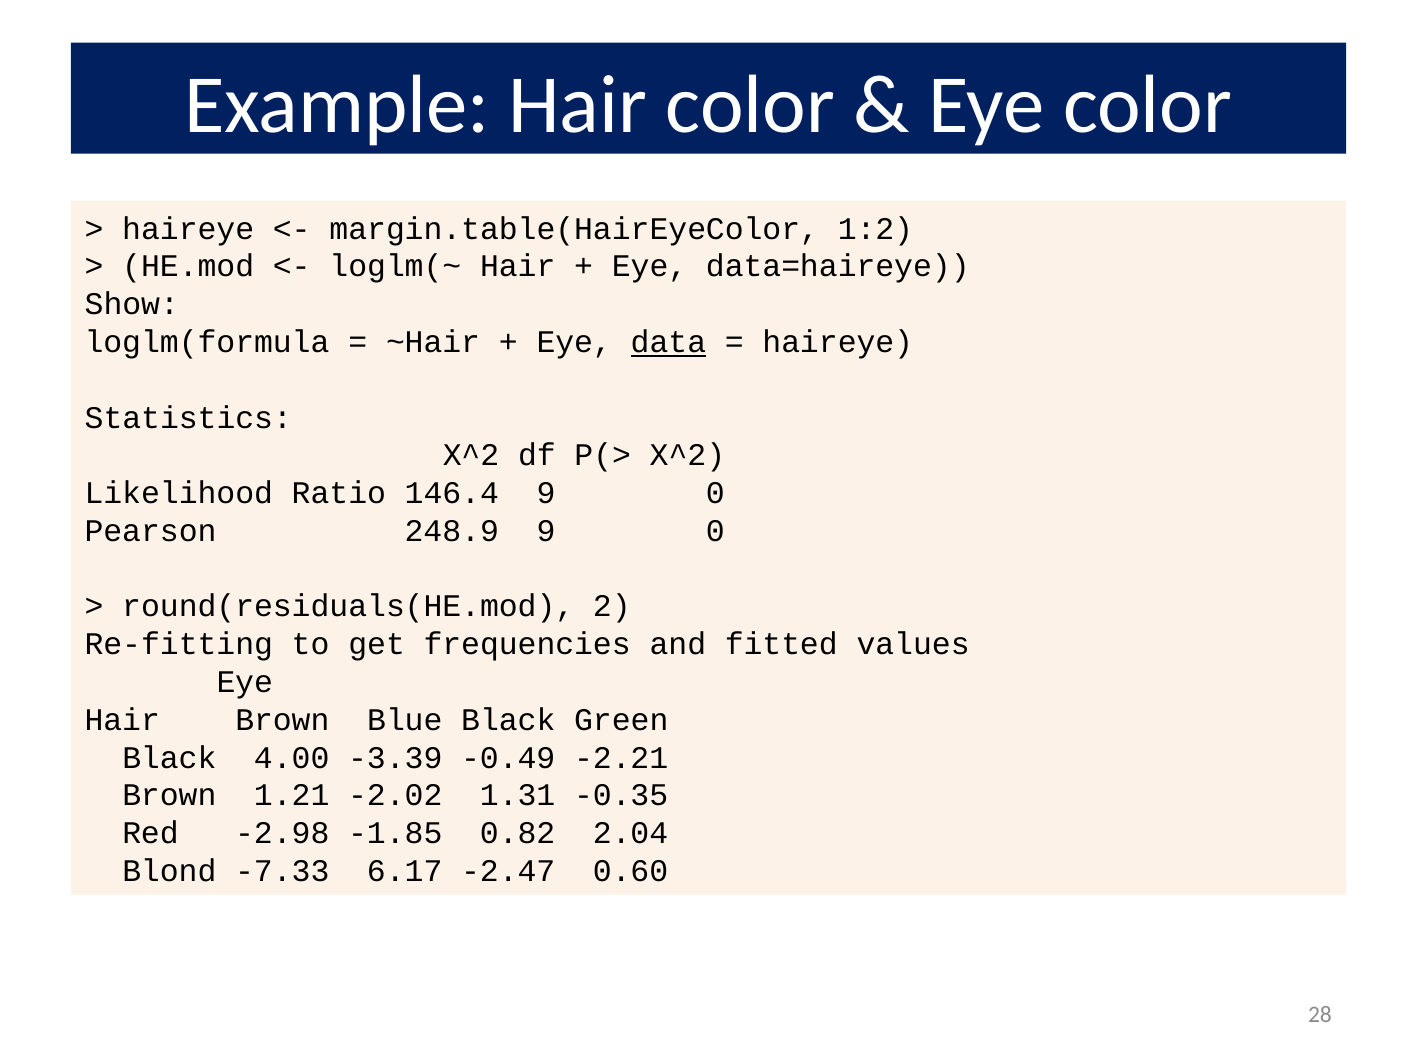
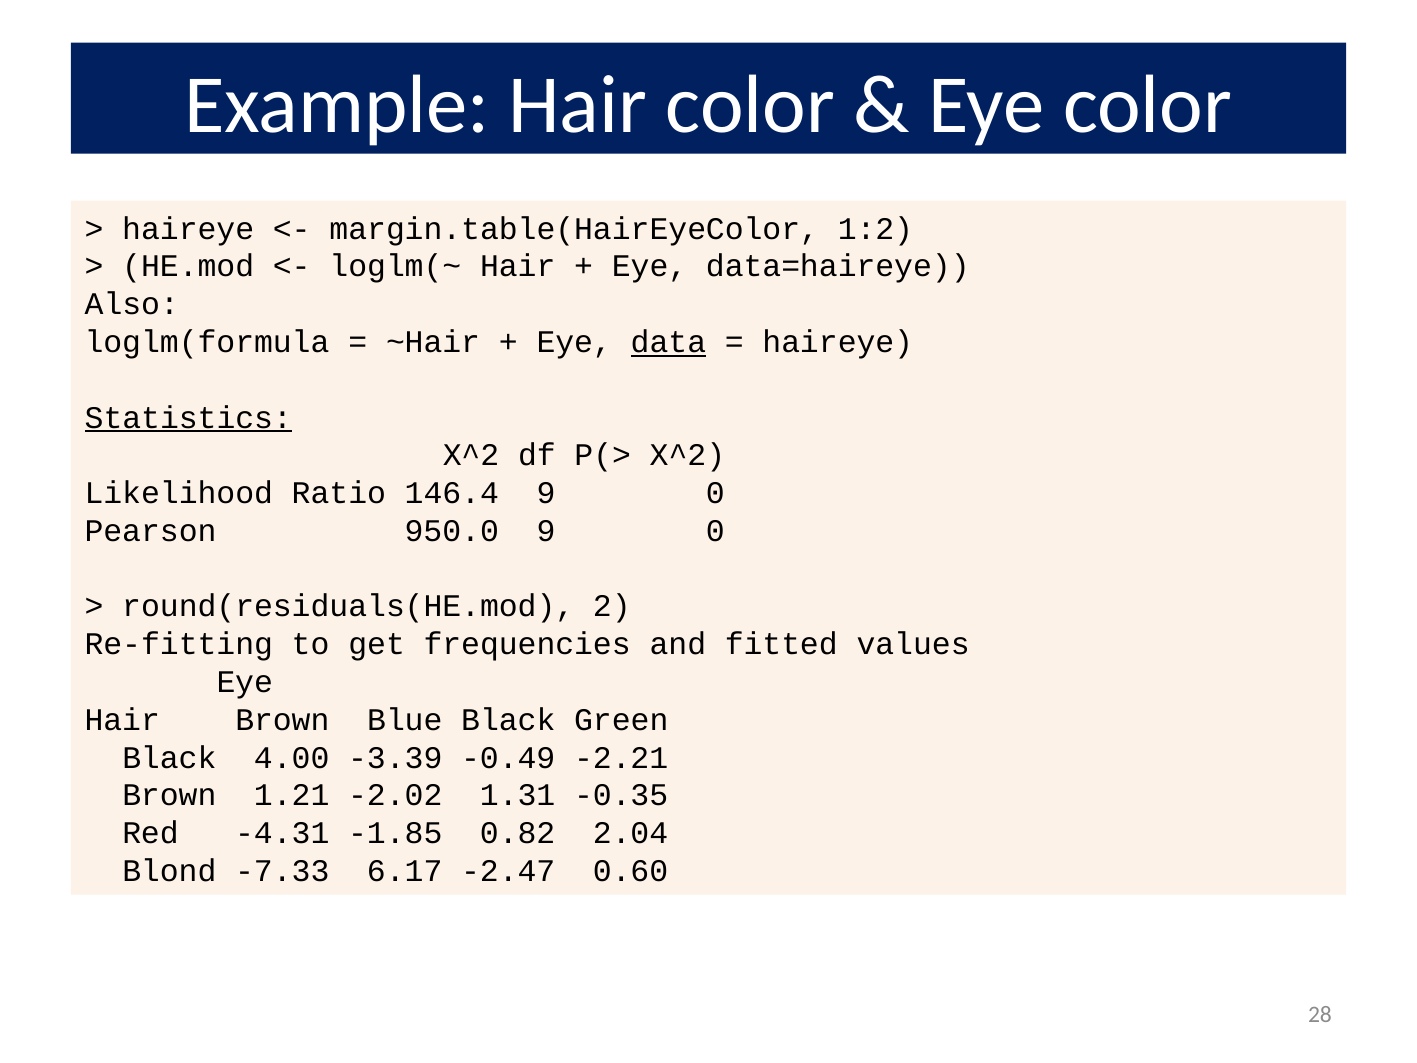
Show: Show -> Also (132, 304)
Statistics underline: none -> present (188, 418)
248.9: 248.9 -> 950.0 (452, 531)
-2.98: -2.98 -> -4.31 (282, 833)
